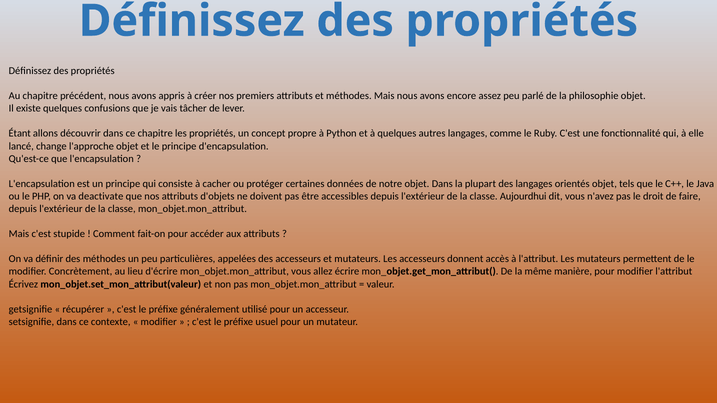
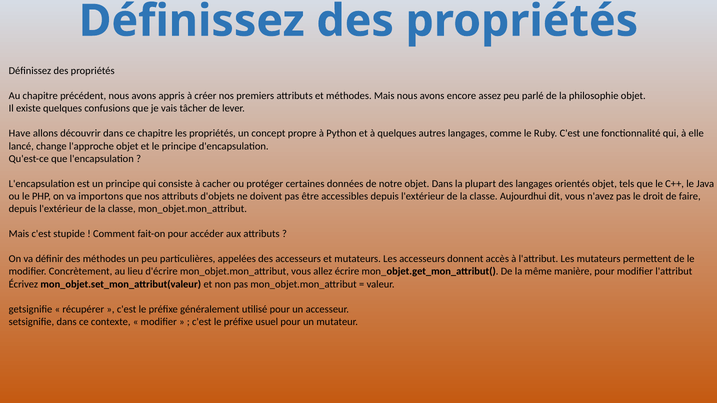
Étant: Étant -> Have (20, 134)
deactivate: deactivate -> importons (101, 196)
